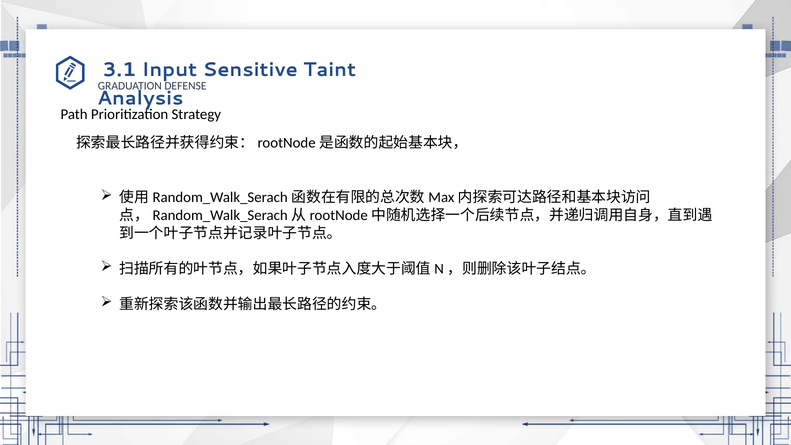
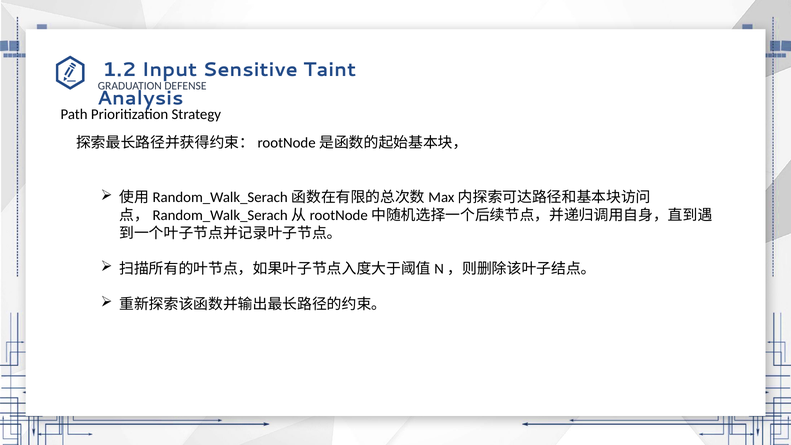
3.1: 3.1 -> 1.2 (119, 70)
